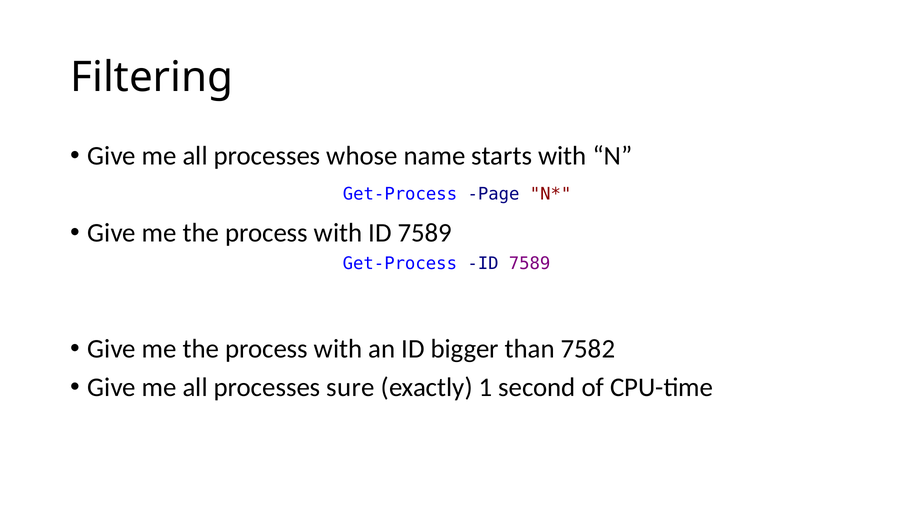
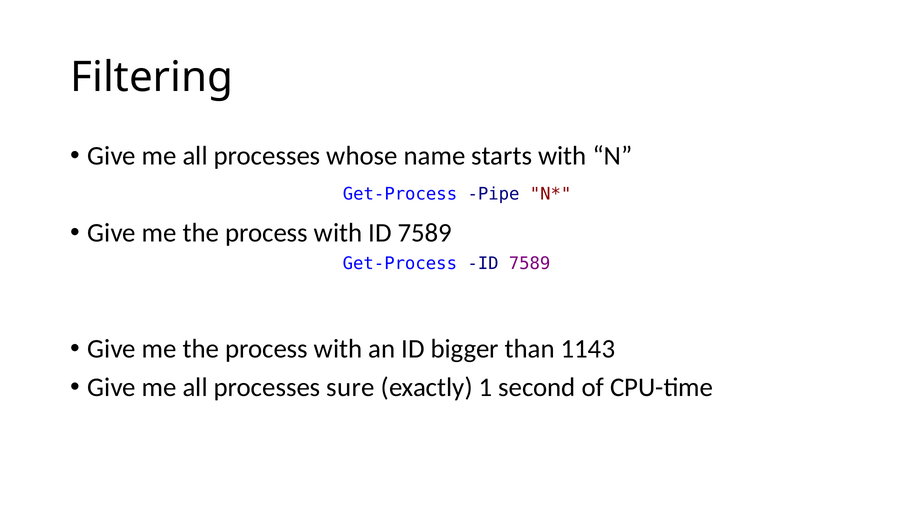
Page: Page -> Pipe (494, 194)
7582: 7582 -> 1143 (588, 349)
